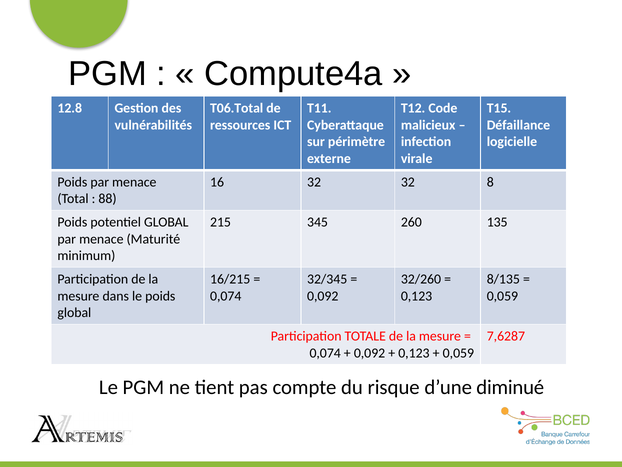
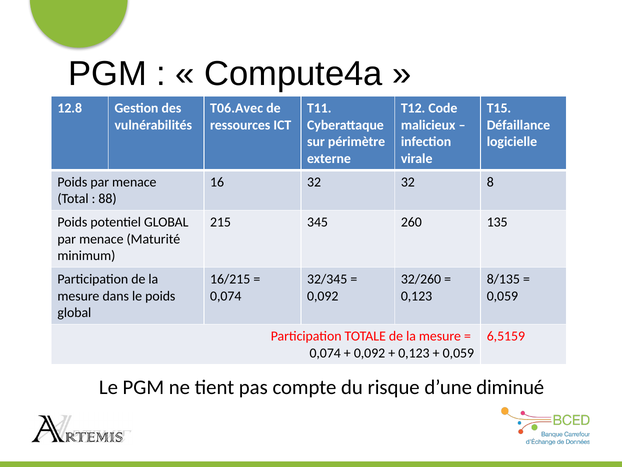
T06.Total: T06.Total -> T06.Avec (237, 108)
7,6287: 7,6287 -> 6,5159 (506, 336)
